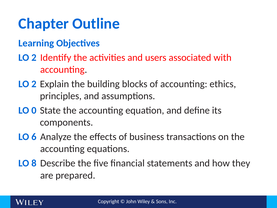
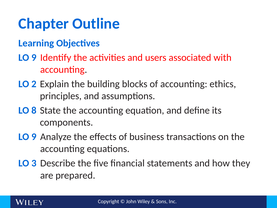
2: 2 -> 9 (34, 58)
0: 0 -> 8 (34, 110)
6: 6 -> 9 (34, 137)
8: 8 -> 3 (34, 163)
